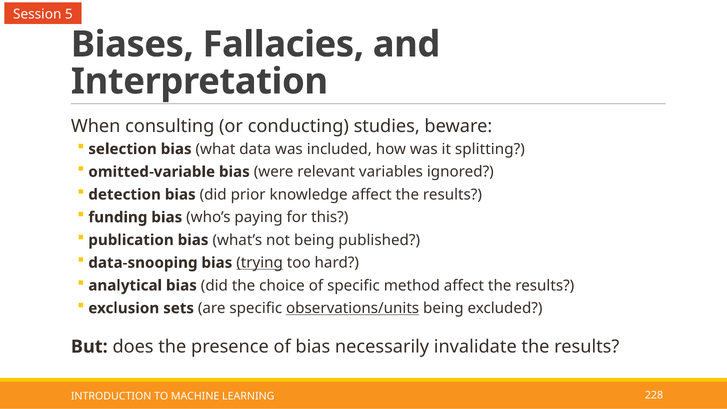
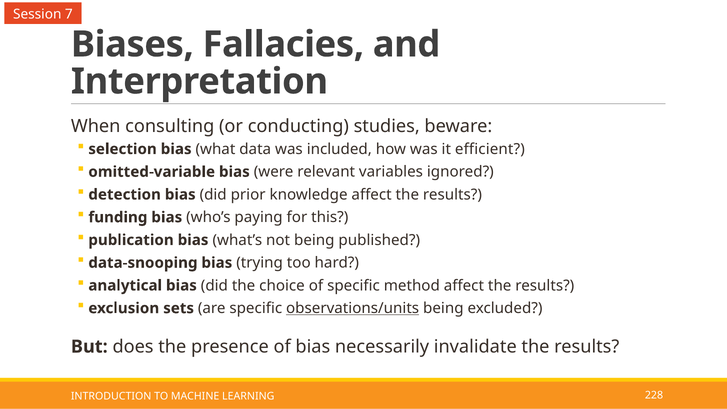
5: 5 -> 7 (69, 14)
splitting: splitting -> efficient (490, 149)
trying underline: present -> none (260, 263)
